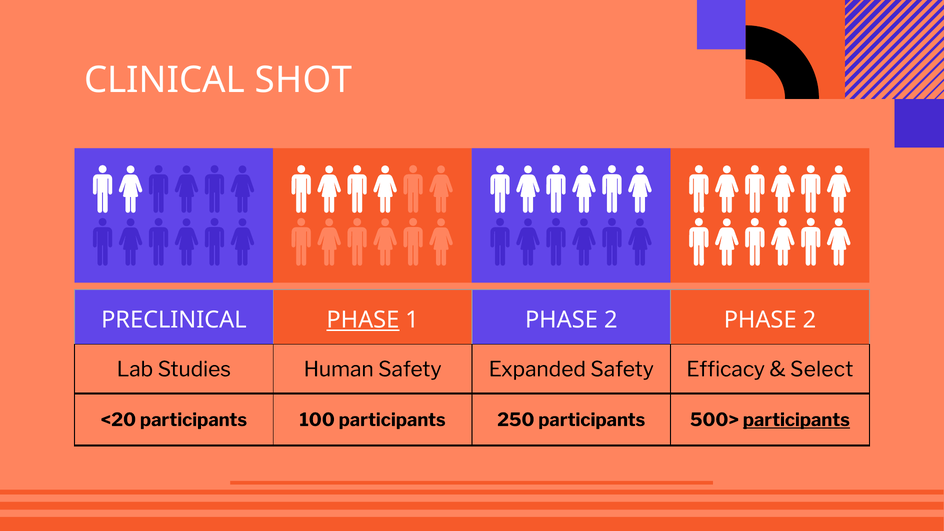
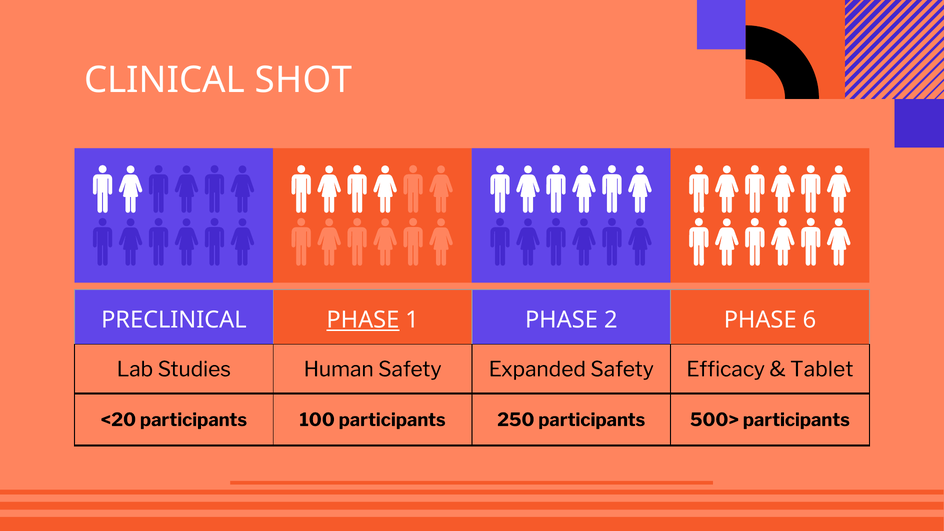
2 PHASE 2: 2 -> 6 (809, 320)
Select: Select -> Tablet (822, 369)
participants underline: present -> none (796, 420)
